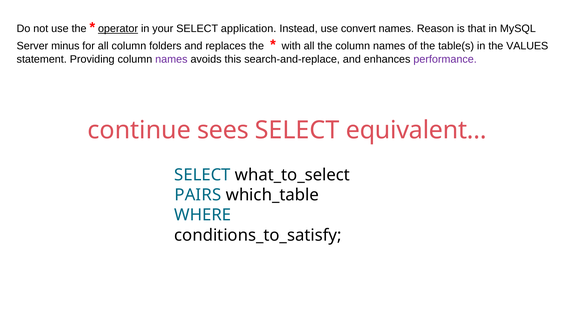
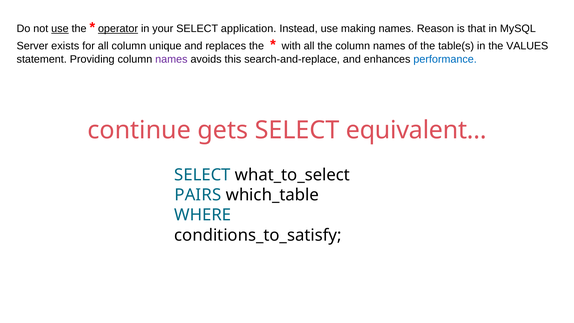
use underline: none -> present (60, 29)
convert: convert -> making (358, 29)
minus: minus -> exists (65, 46)
folders: folders -> unique (165, 46)
performance colour: purple -> blue (445, 59)
sees: sees -> gets (223, 130)
